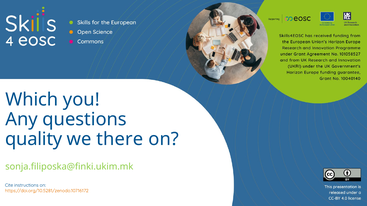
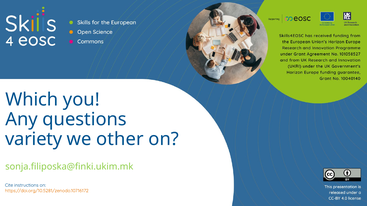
quality: quality -> variety (34, 139)
there: there -> other (120, 139)
